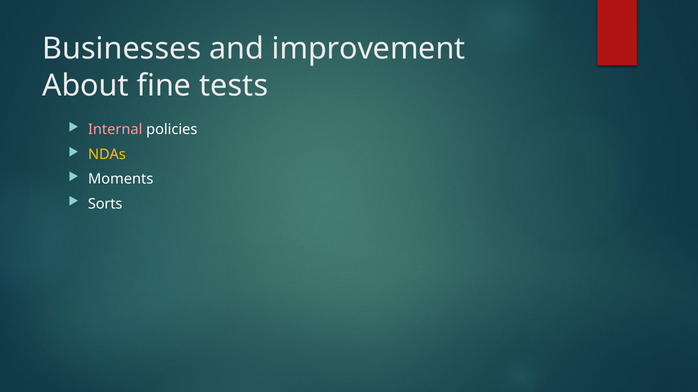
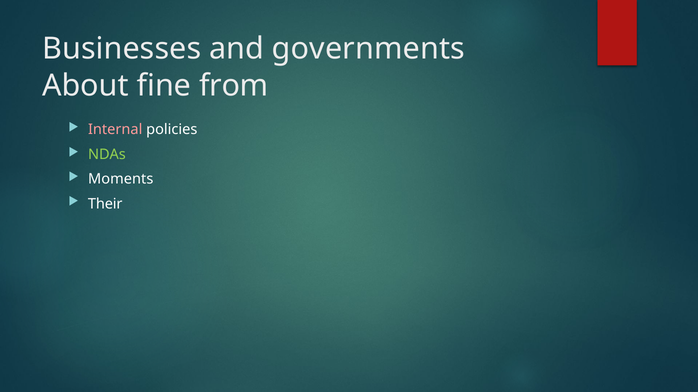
improvement: improvement -> governments (368, 49)
tests: tests -> from (234, 86)
NDAs colour: yellow -> light green (107, 155)
Sorts: Sorts -> Their (105, 204)
